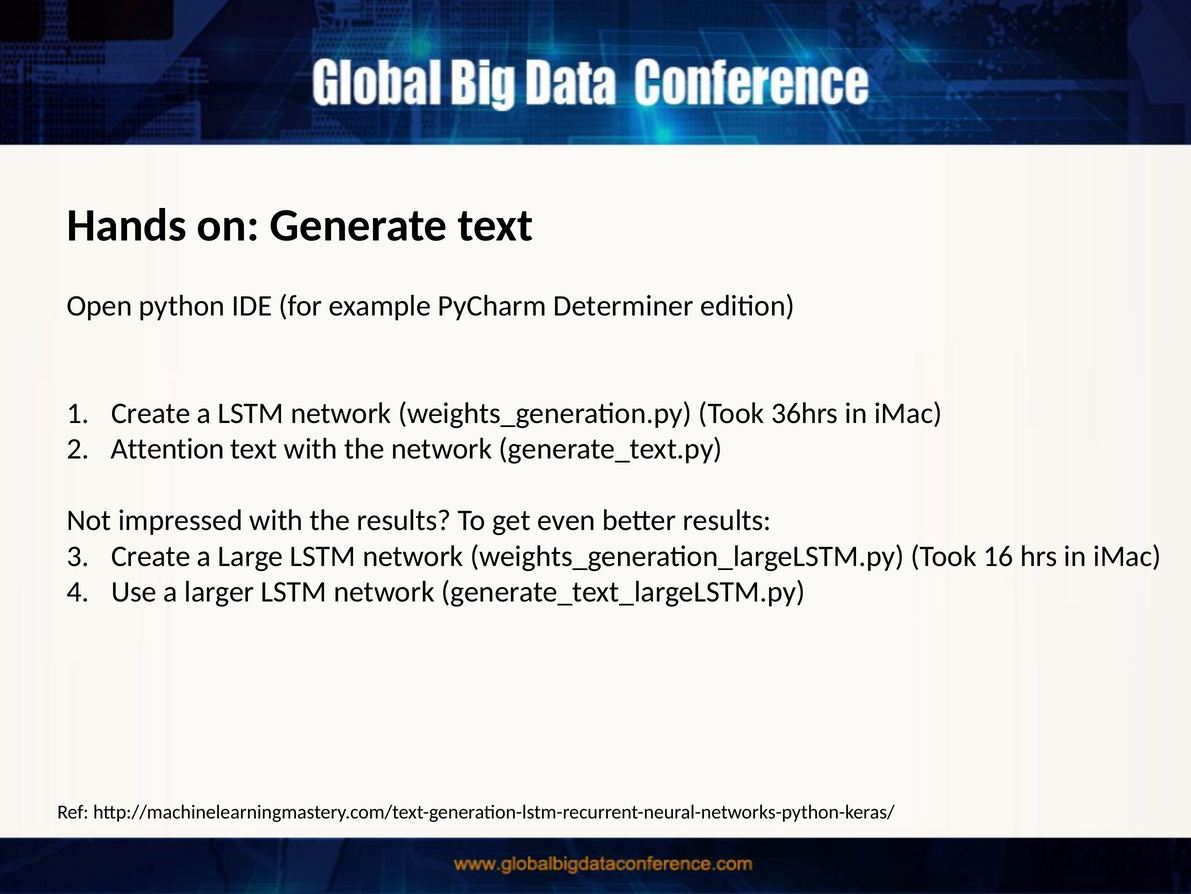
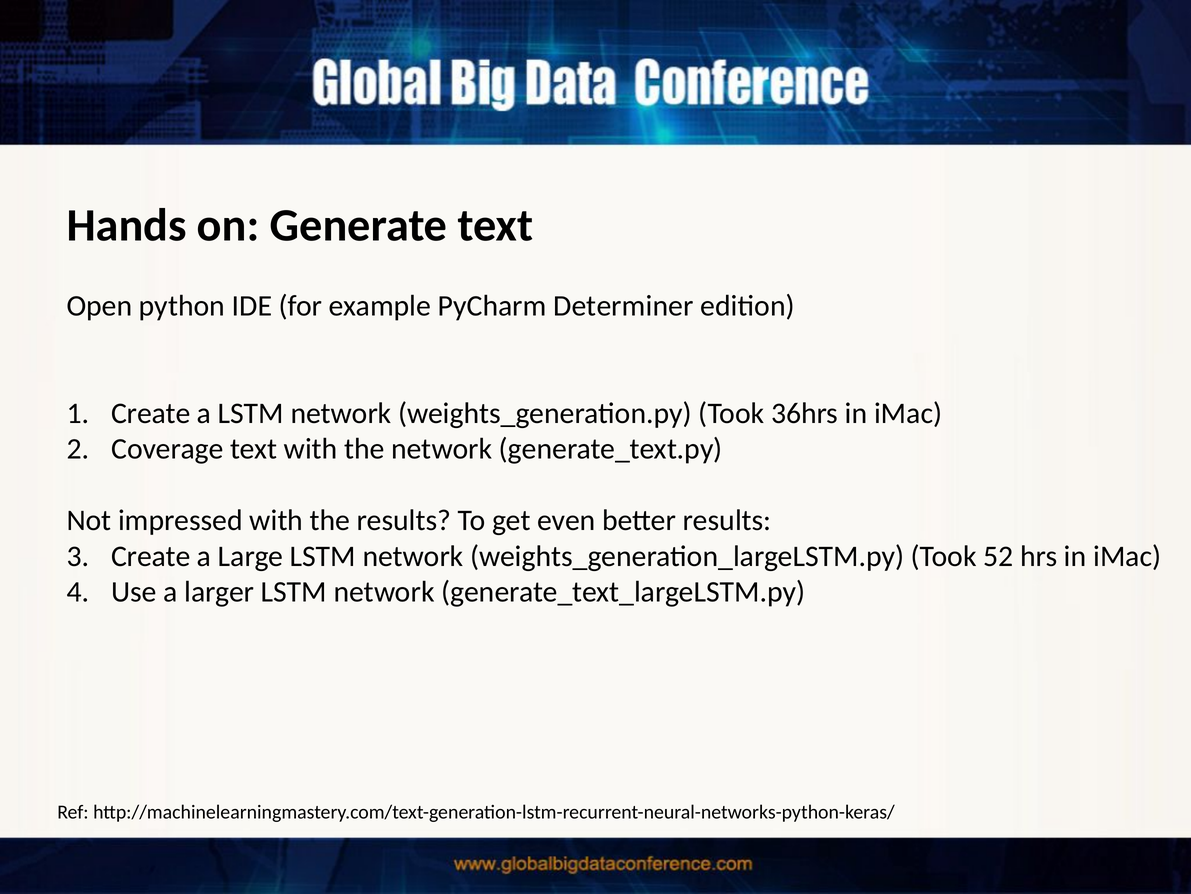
Attention: Attention -> Coverage (167, 449)
16: 16 -> 52 (998, 556)
